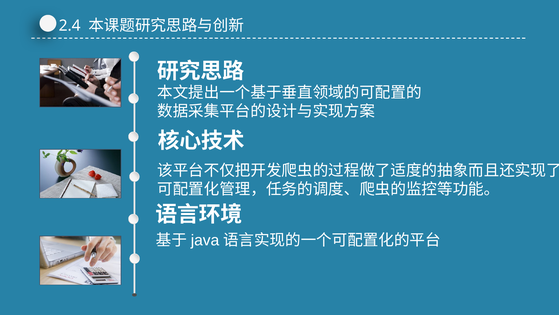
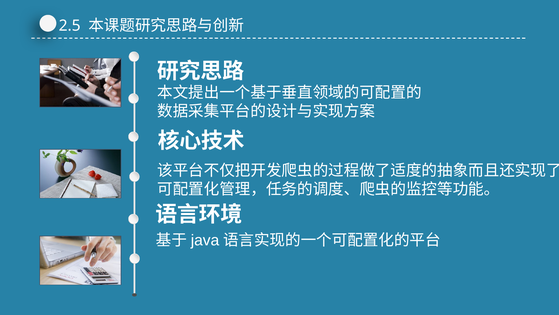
2.4: 2.4 -> 2.5 (70, 26)
